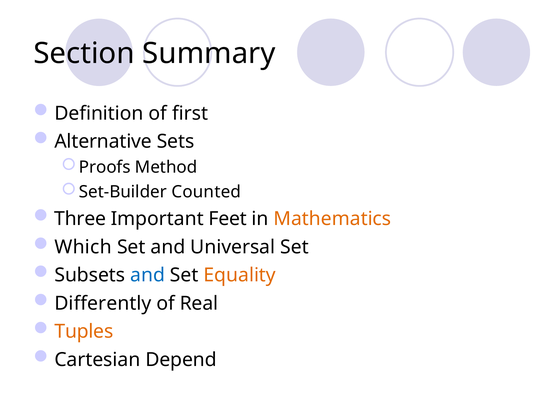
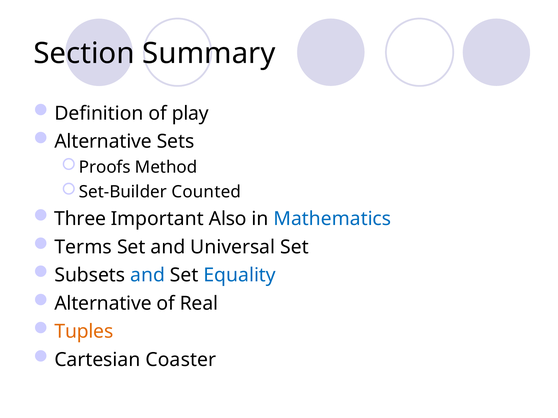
first: first -> play (190, 113)
Feet: Feet -> Also (228, 219)
Mathematics colour: orange -> blue (332, 219)
Which: Which -> Terms (83, 247)
Equality colour: orange -> blue (240, 276)
Differently: Differently -> Alternative (103, 304)
Depend: Depend -> Coaster (181, 360)
